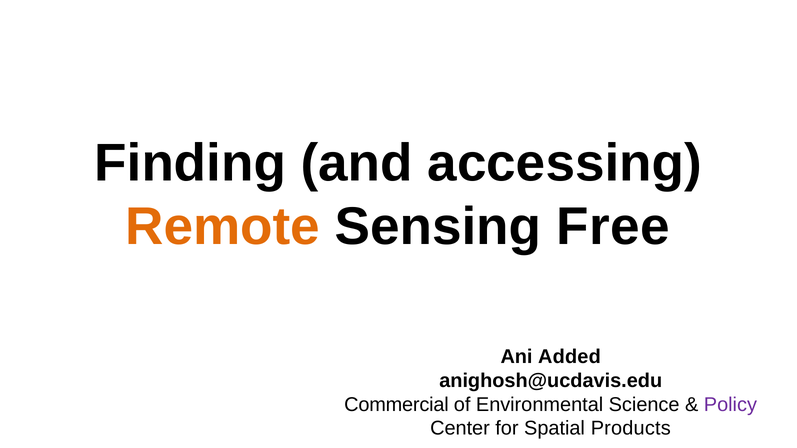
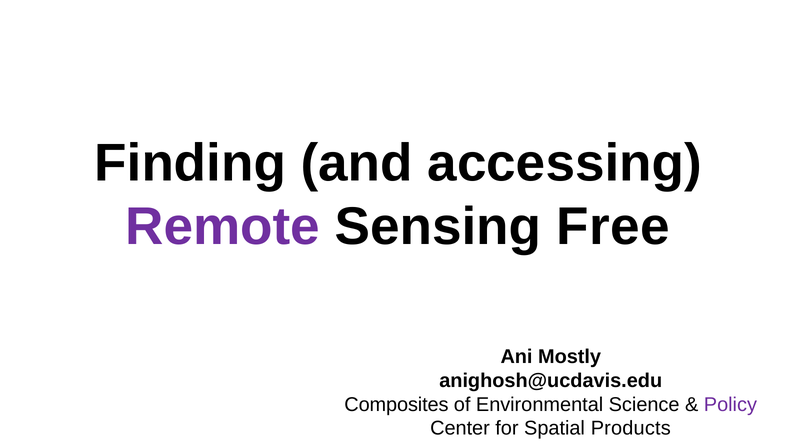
Remote colour: orange -> purple (223, 227)
Added: Added -> Mostly (570, 357)
Commercial: Commercial -> Composites (396, 405)
